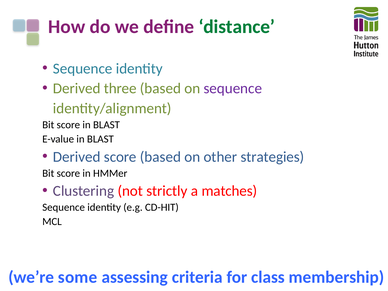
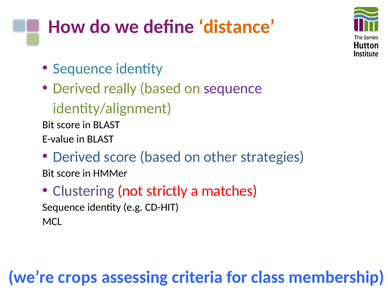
distance colour: green -> orange (237, 27)
three: three -> really (120, 88)
some: some -> crops (78, 277)
